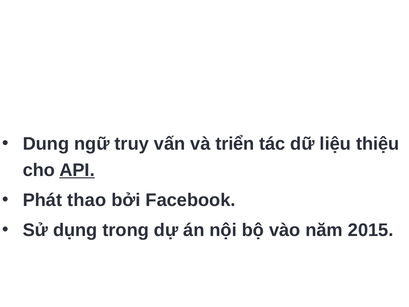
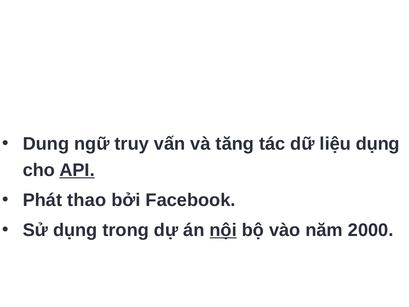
triển: triển -> tăng (235, 144)
liệu thiệu: thiệu -> dụng (378, 144)
nội underline: none -> present (223, 230)
2015: 2015 -> 2000 (371, 230)
